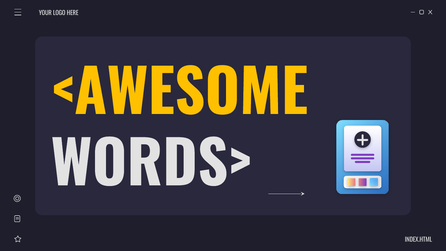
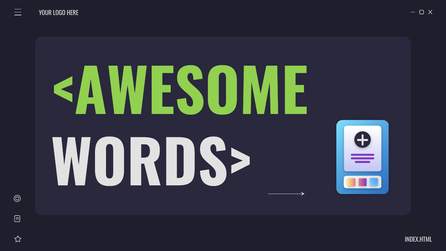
<AWESOME colour: yellow -> light green (179, 94)
